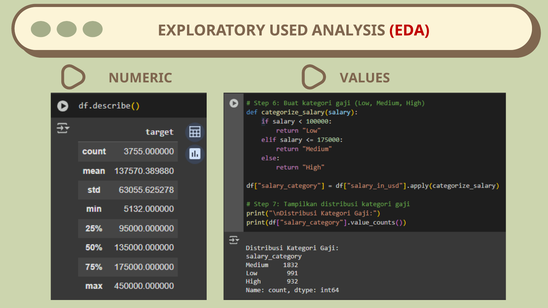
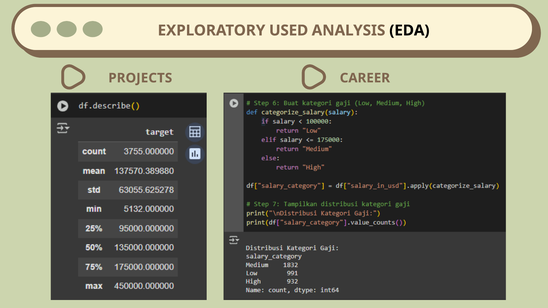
EDA colour: red -> black (409, 30)
NUMERIC: NUMERIC -> PROJECTS (140, 78)
VALUES: VALUES -> CAREER (365, 78)
